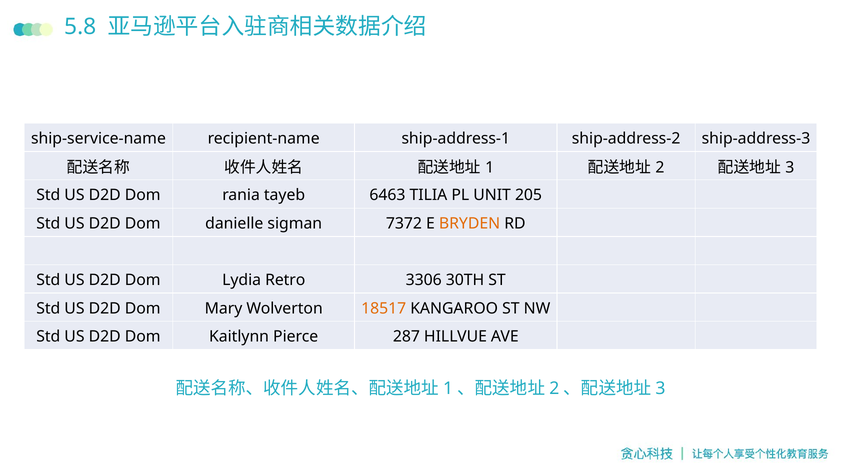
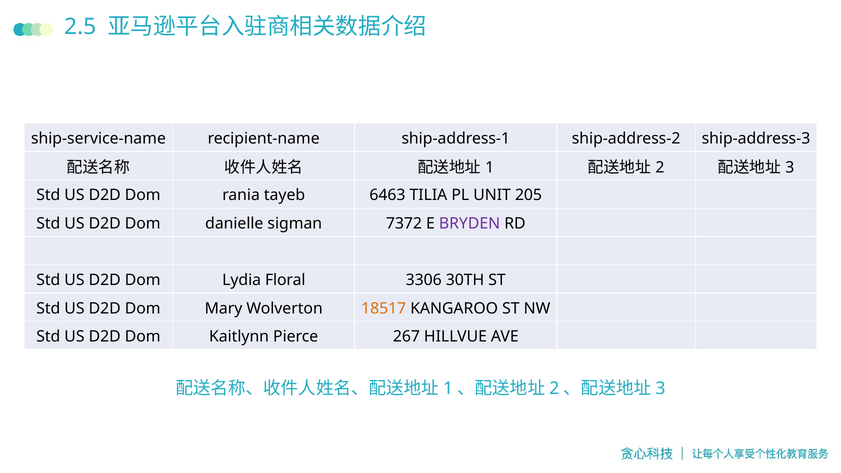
5.8: 5.8 -> 2.5 (80, 27)
BRYDEN colour: orange -> purple (470, 224)
Retro: Retro -> Floral (285, 280)
287: 287 -> 267 (406, 337)
